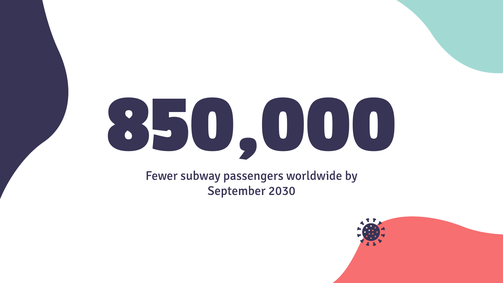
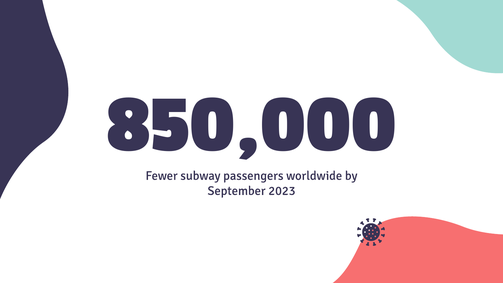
2030: 2030 -> 2023 (282, 191)
